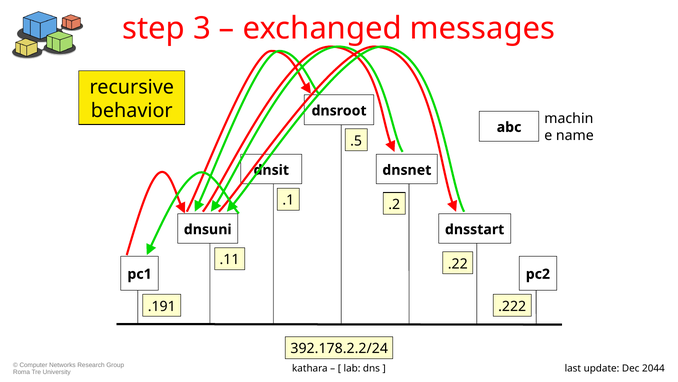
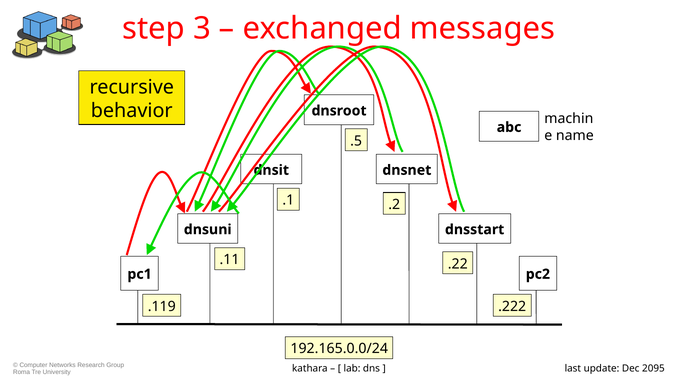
.191: .191 -> .119 (162, 306)
392.178.2.2/24: 392.178.2.2/24 -> 192.165.0.0/24 (339, 348)
2044: 2044 -> 2095 (653, 368)
